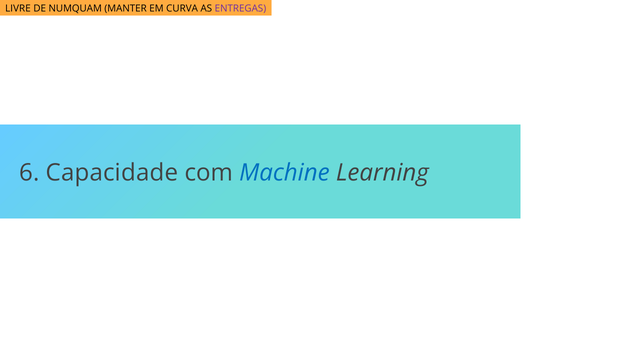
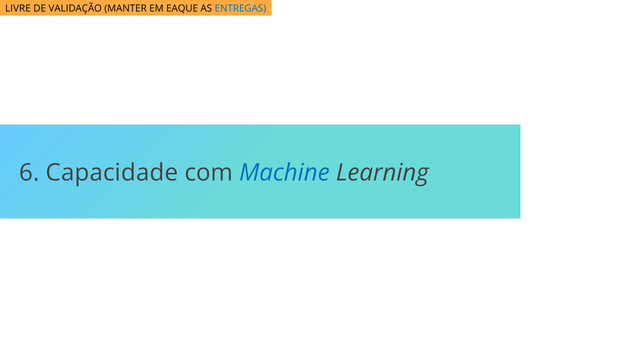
NUMQUAM: NUMQUAM -> VALIDAÇÃO (75, 8)
CURVA: CURVA -> EAQUE (182, 8)
ENTREGAS colour: purple -> blue (240, 8)
